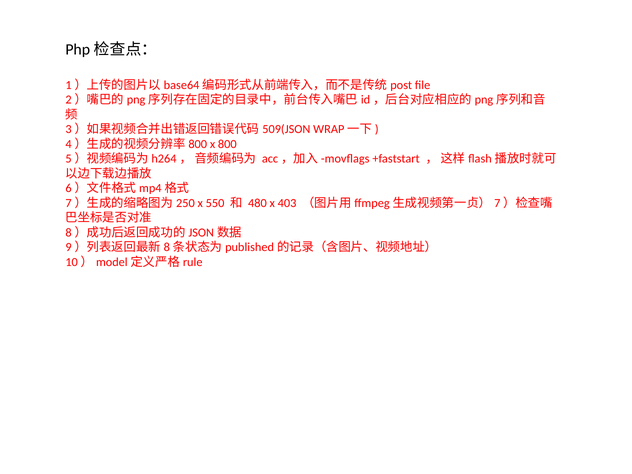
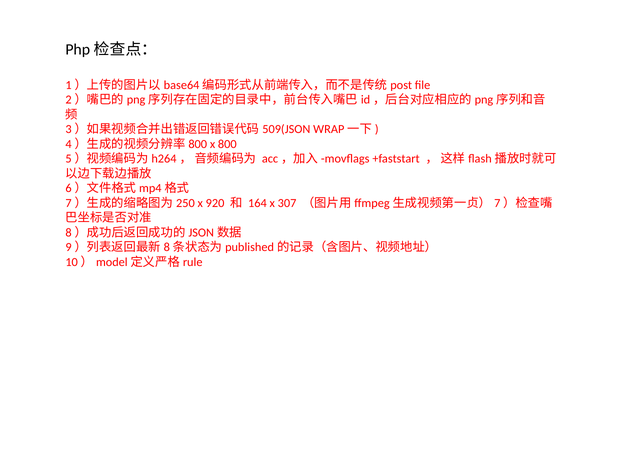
550: 550 -> 920 (215, 203)
480: 480 -> 164 (257, 203)
403: 403 -> 307 (287, 203)
